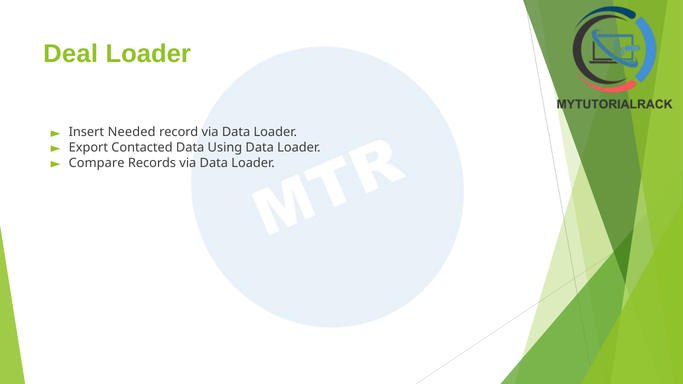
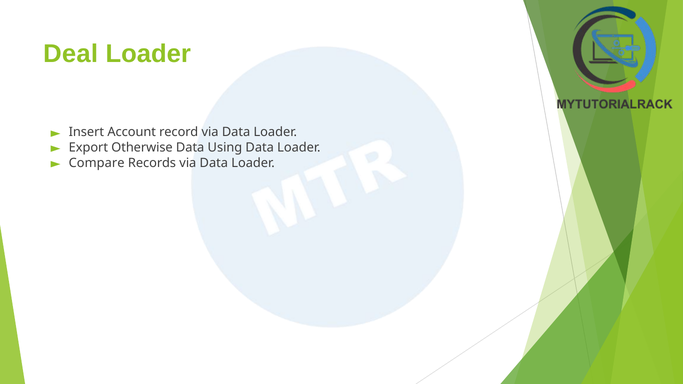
Needed: Needed -> Account (132, 132)
Contacted: Contacted -> Otherwise (142, 148)
